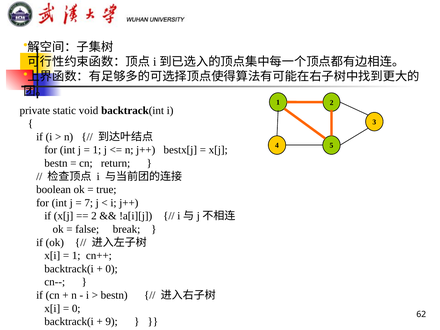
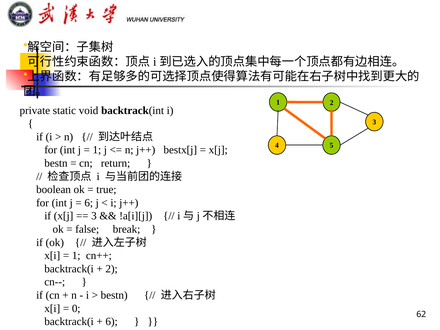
7: 7 -> 6 (89, 203)
2: 2 -> 3 (94, 216)
0: 0 -> 2 (112, 269)
9: 9 -> 6 (112, 322)
